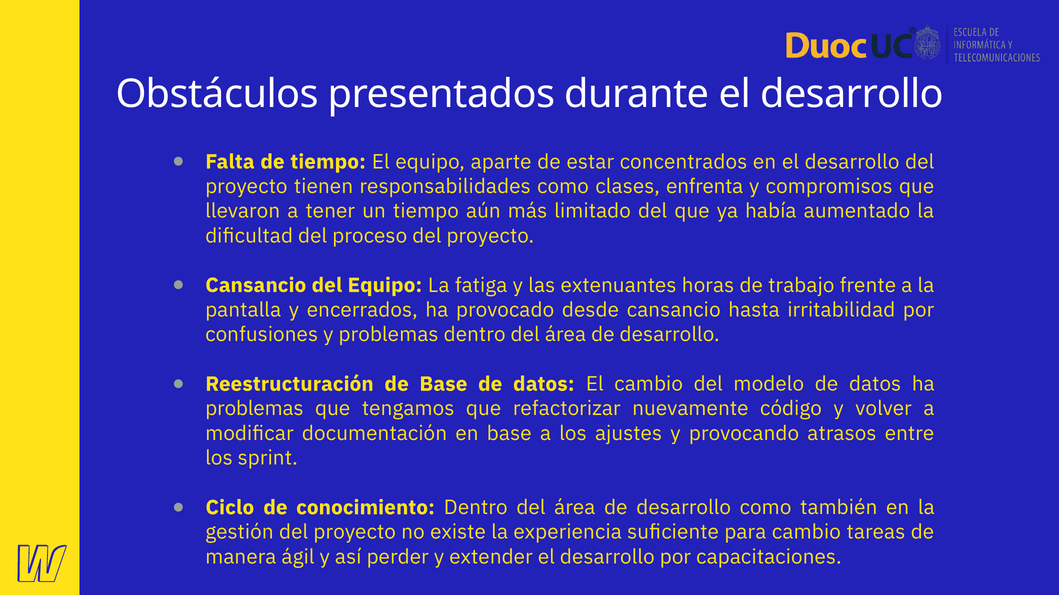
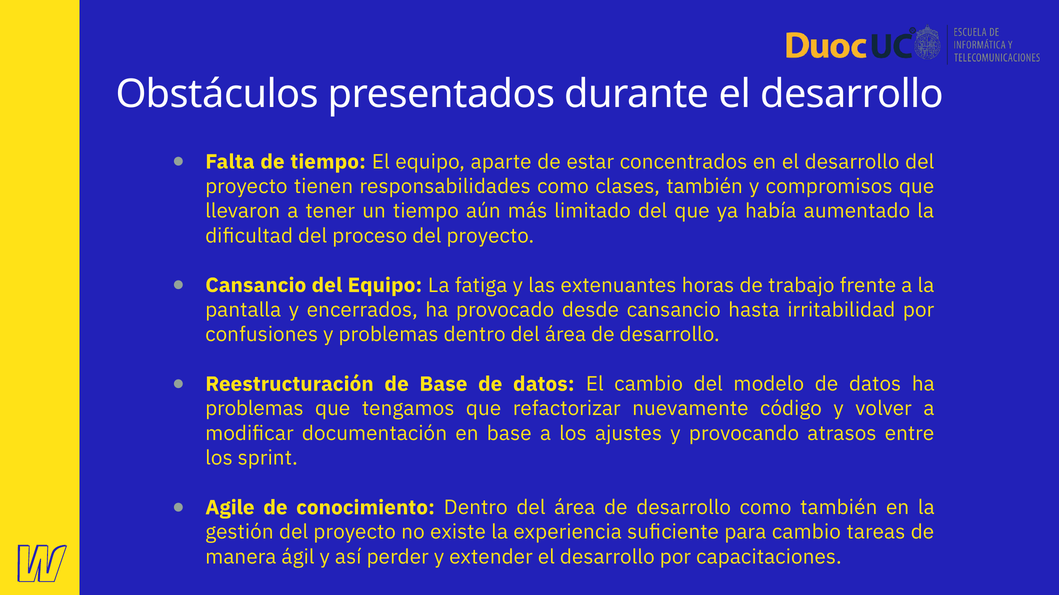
clases enfrenta: enfrenta -> también (705, 187)
Ciclo: Ciclo -> Agile (230, 508)
